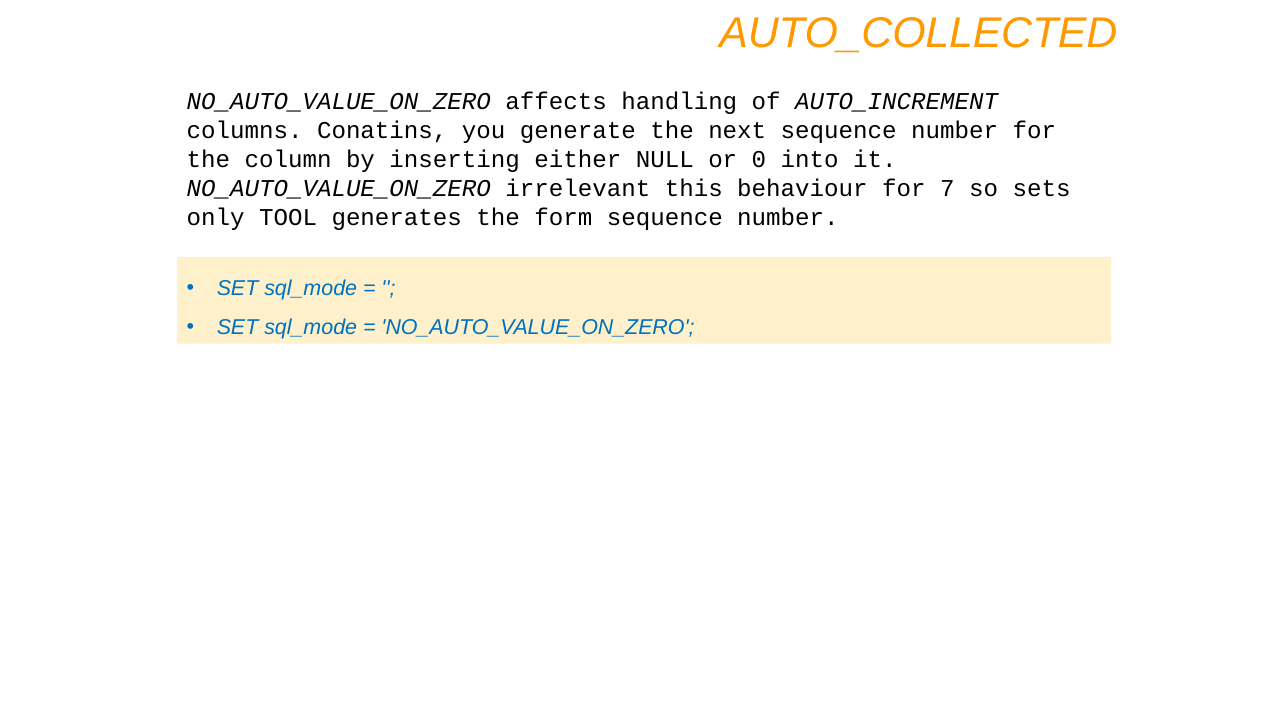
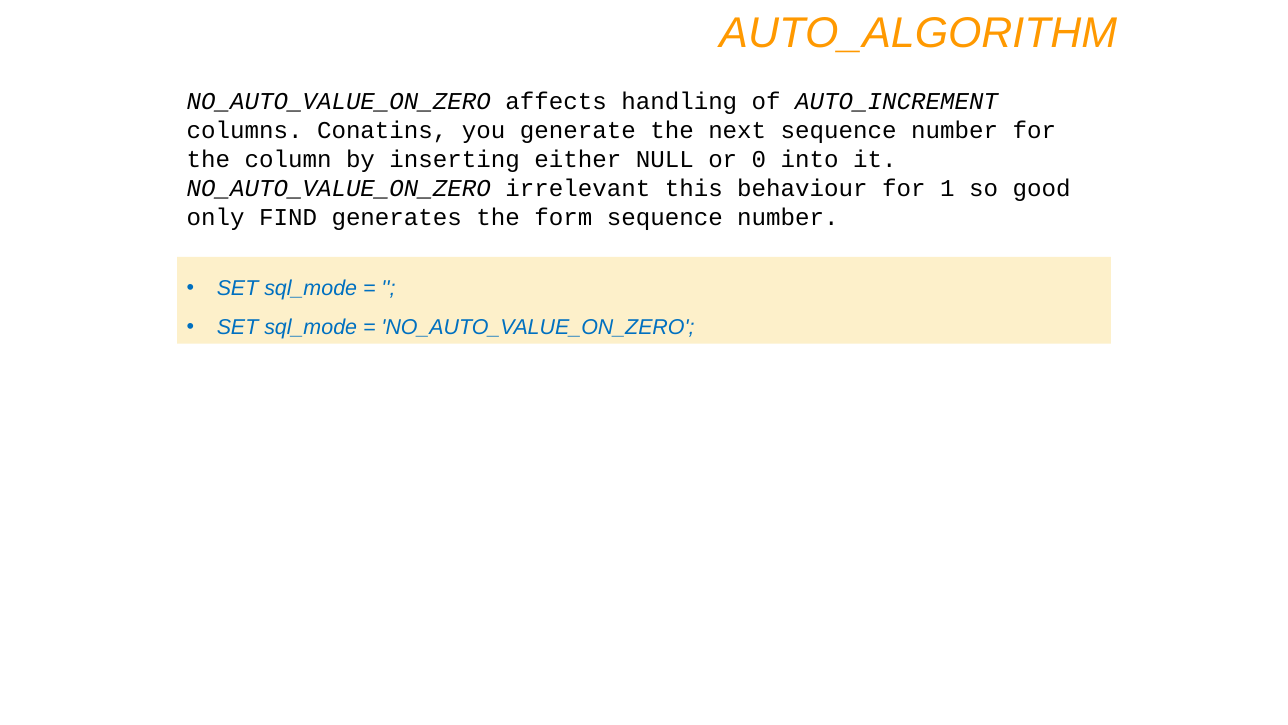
AUTO_COLLECTED: AUTO_COLLECTED -> AUTO_ALGORITHM (918, 34)
7: 7 -> 1 (947, 188)
sets: sets -> good (1042, 188)
TOOL: TOOL -> FIND (288, 217)
